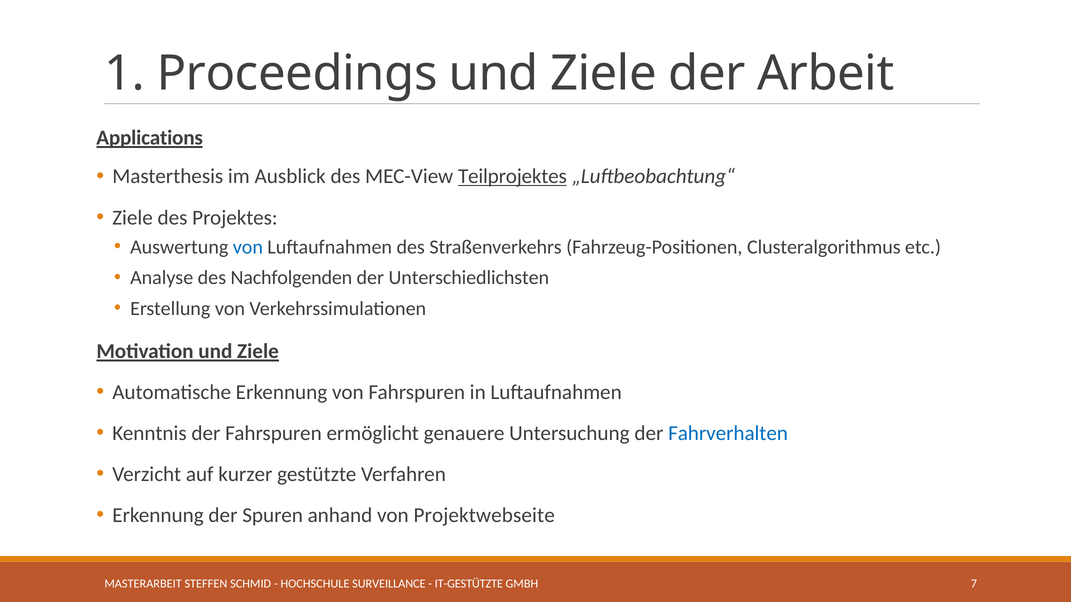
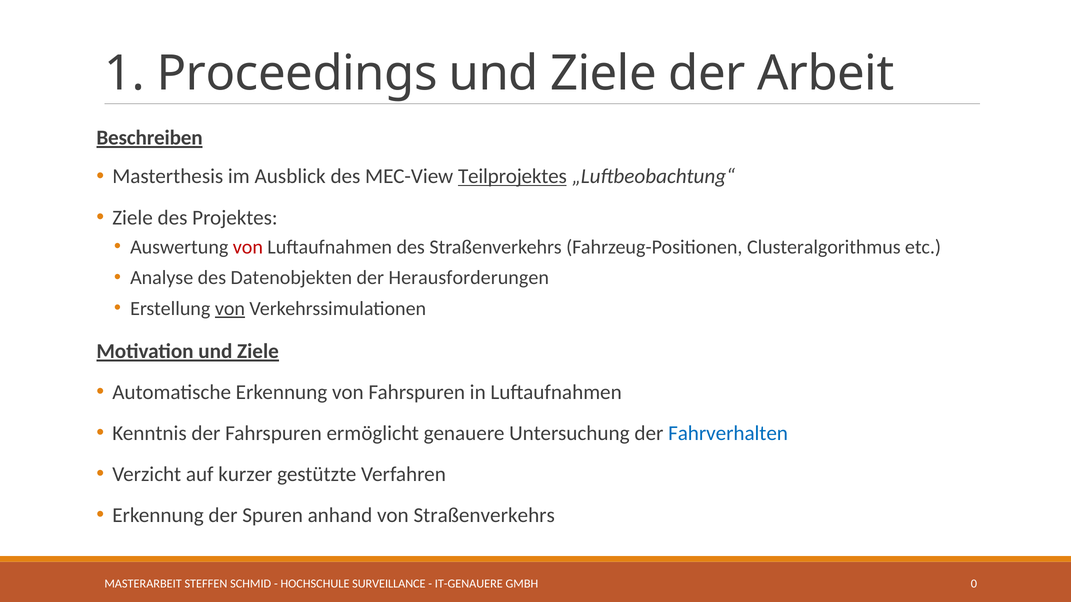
Applications: Applications -> Beschreiben (150, 138)
von colour: blue -> red (248, 247)
Nachfolgenden: Nachfolgenden -> Datenobjekten (291, 278)
Unterschiedlichsten: Unterschiedlichsten -> Herausforderungen (469, 278)
von underline: none -> present (230, 309)
von Projektwebseite: Projektwebseite -> Straßenverkehrs (484, 516)
IT-GESTÜTZTE: IT-GESTÜTZTE -> IT-GENAUERE (469, 584)
7: 7 -> 0 (974, 584)
